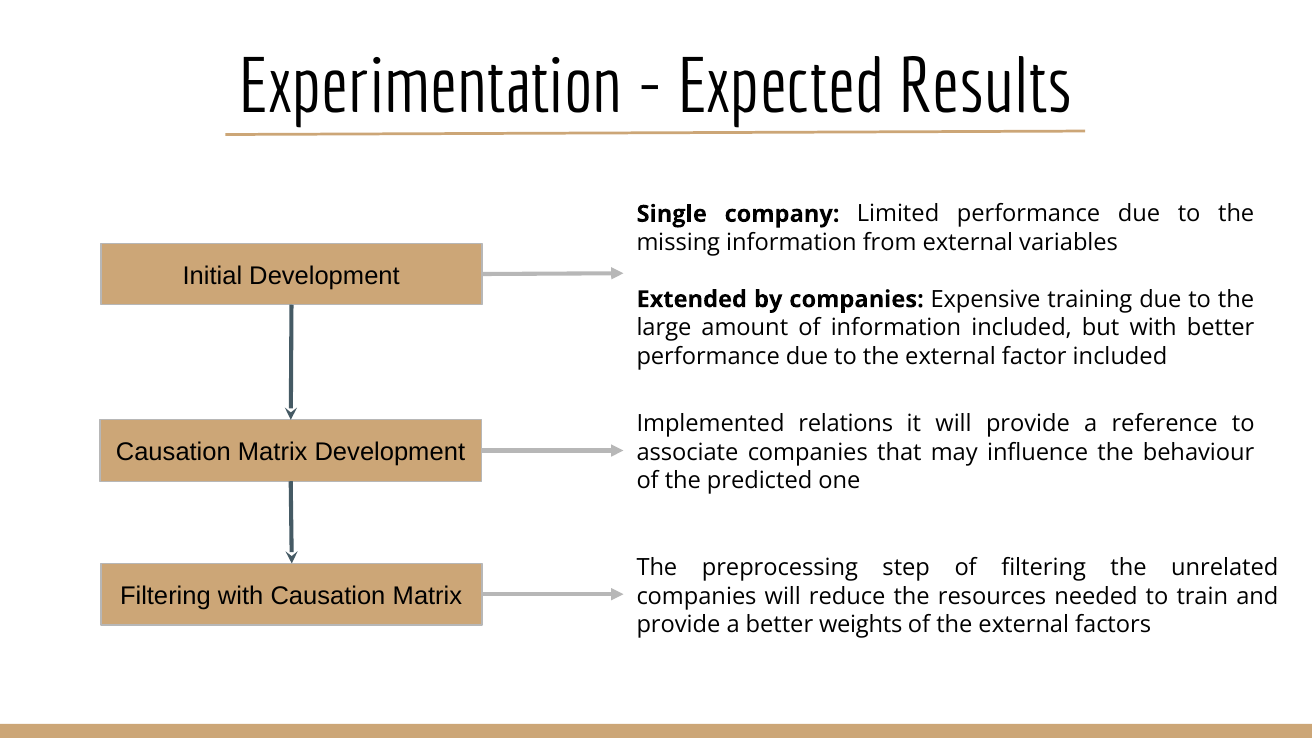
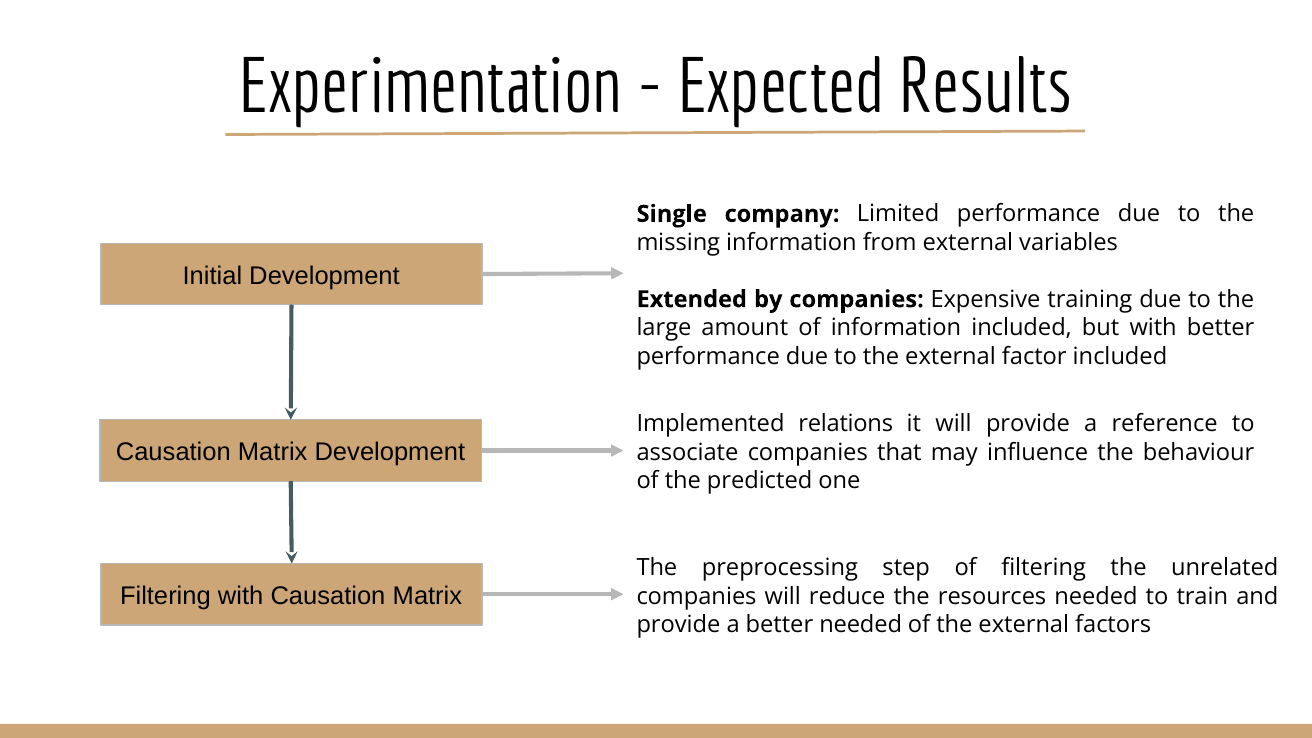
better weights: weights -> needed (861, 625)
